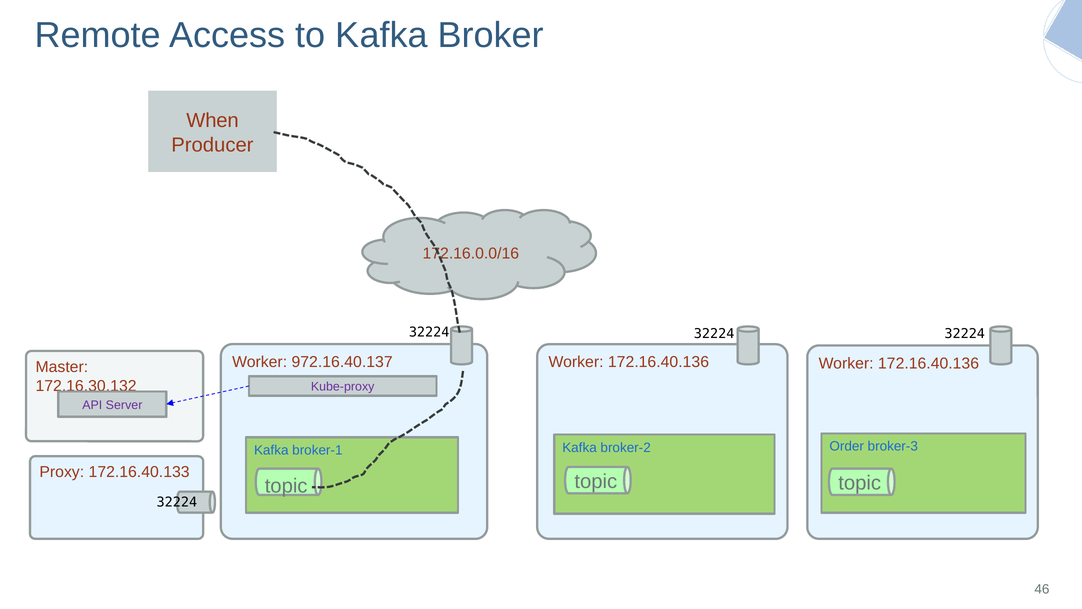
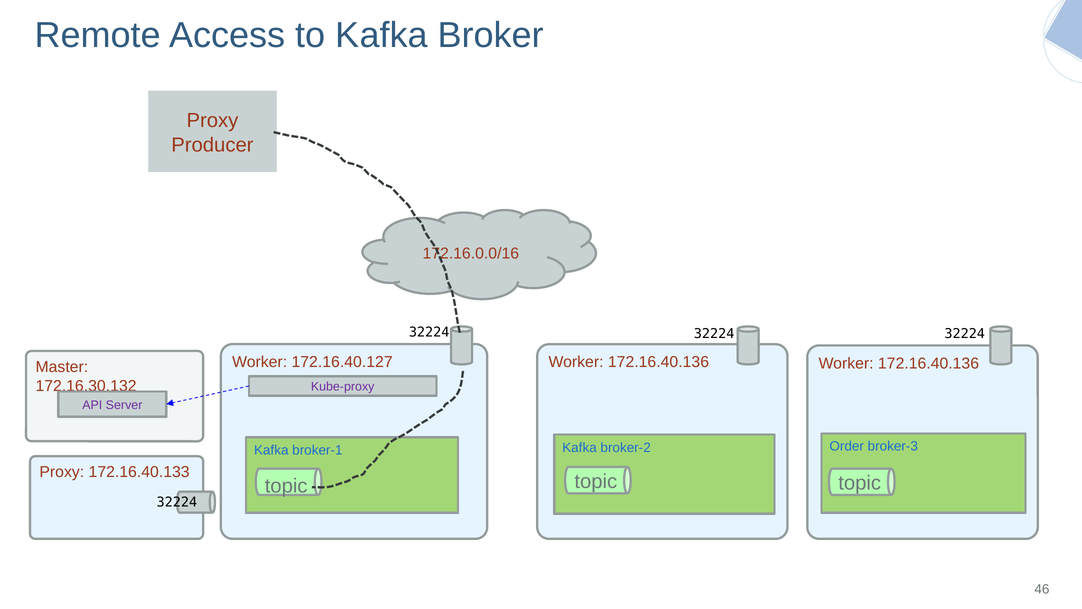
When: When -> Proxy (212, 120)
972.16.40.137: 972.16.40.137 -> 172.16.40.127 (342, 362)
